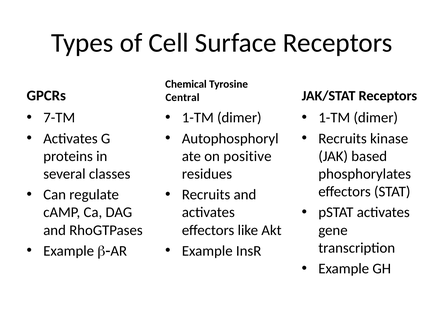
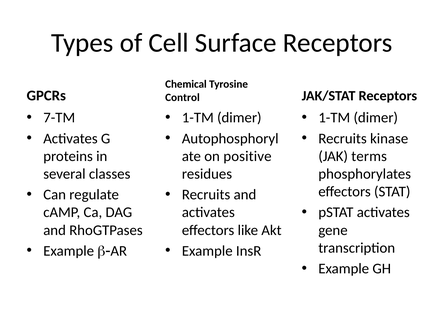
Central: Central -> Control (182, 97)
based: based -> terms (369, 156)
